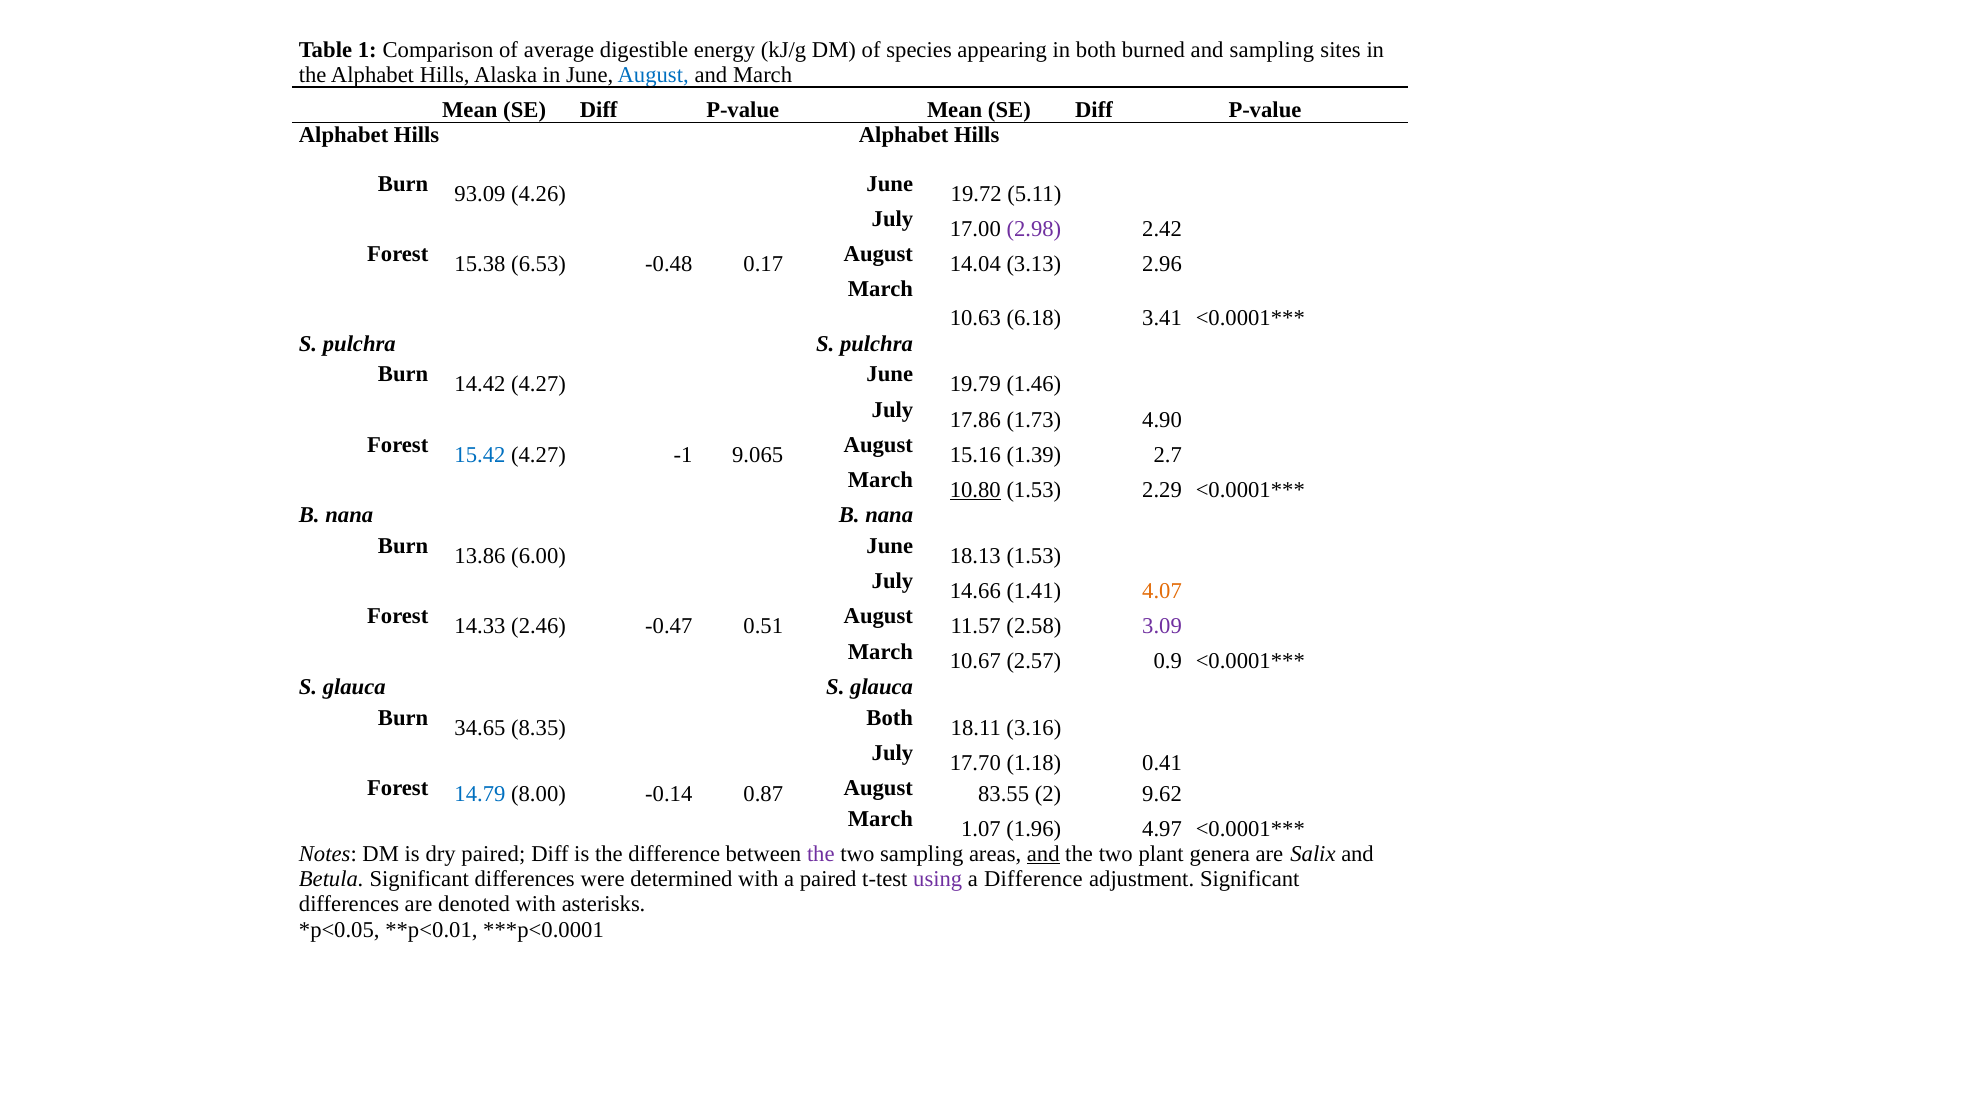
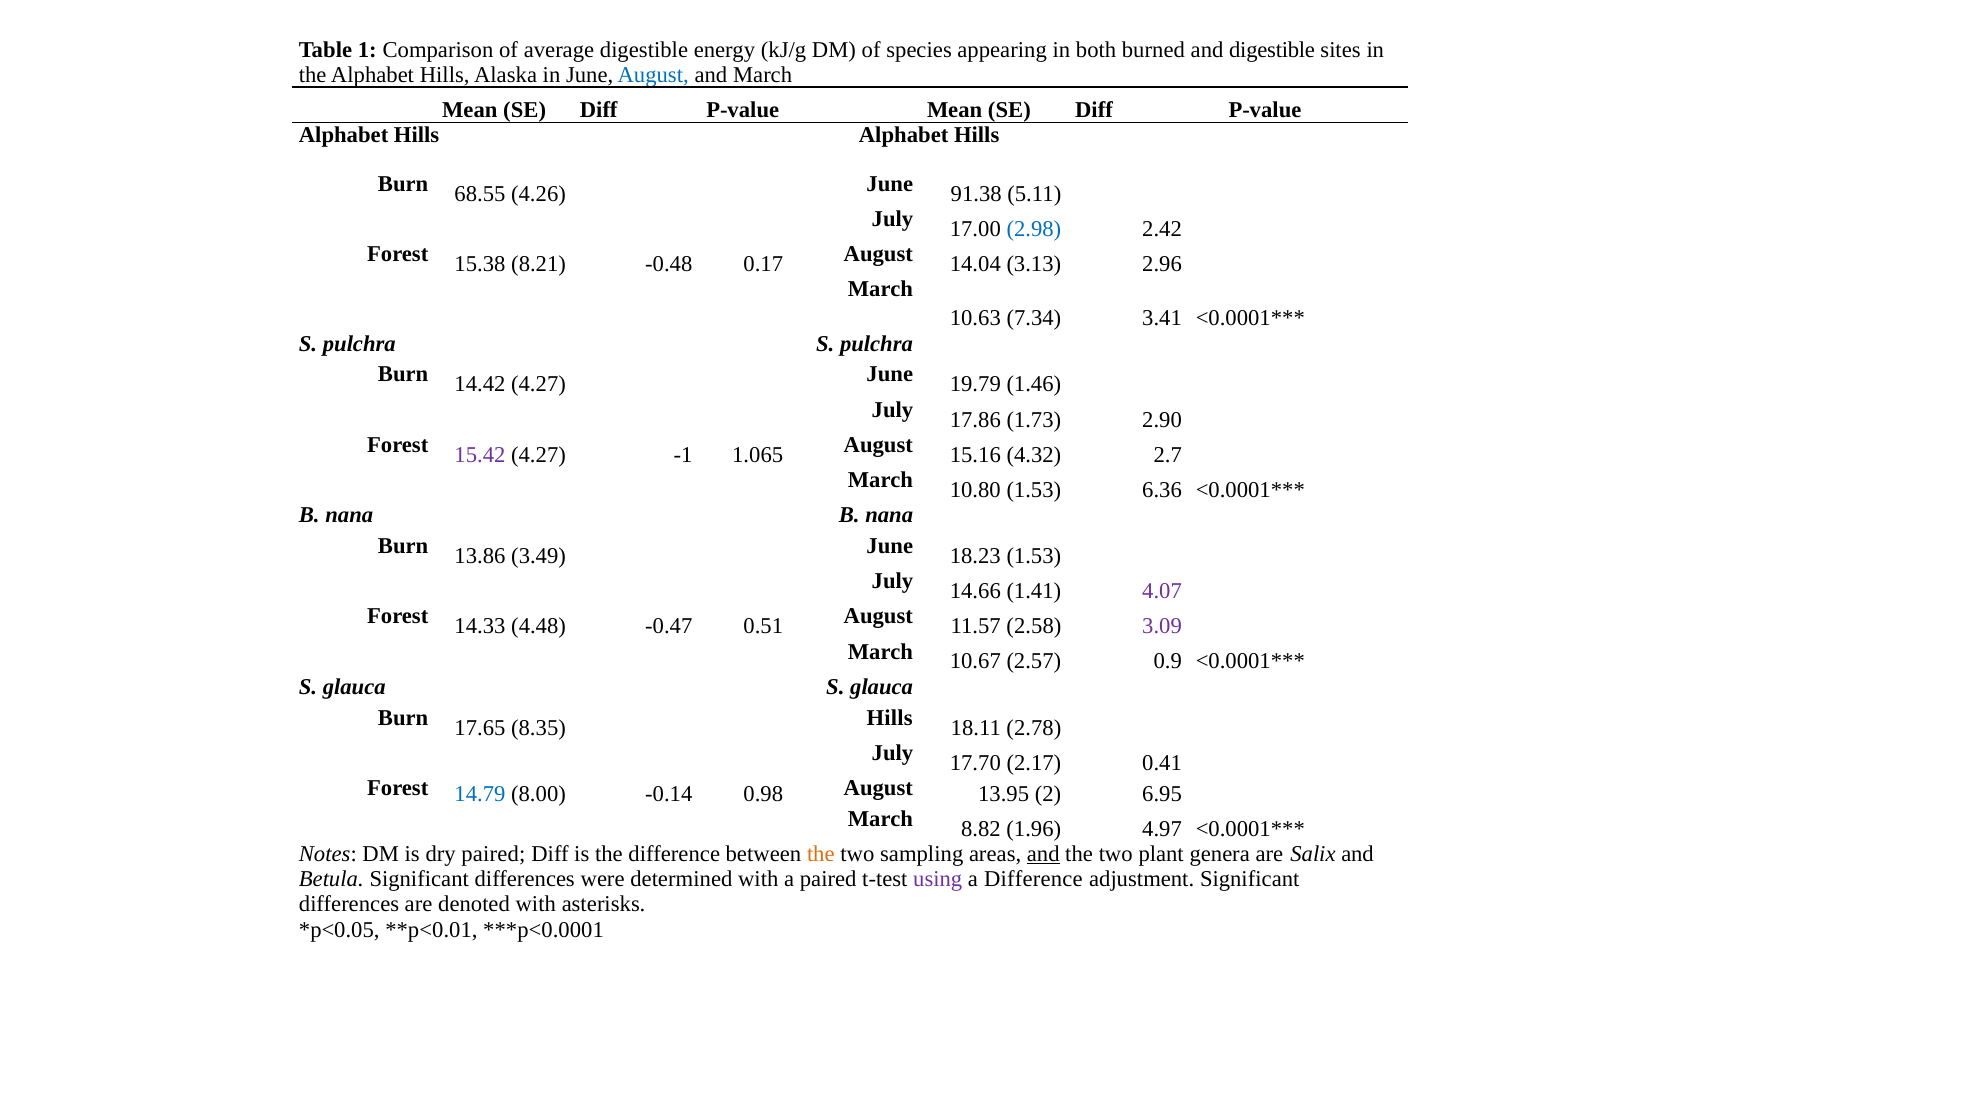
and sampling: sampling -> digestible (1272, 50)
93.09: 93.09 -> 68.55 (480, 194)
19.72: 19.72 -> 91.38 (976, 194)
2.98 colour: purple -> blue (1034, 229)
6.53: 6.53 -> 8.21 (539, 264)
6.18: 6.18 -> 7.34 (1034, 319)
4.90: 4.90 -> 2.90 (1162, 420)
15.42 colour: blue -> purple (480, 455)
9.065: 9.065 -> 1.065 (758, 455)
1.39: 1.39 -> 4.32 (1034, 455)
10.80 underline: present -> none (975, 490)
2.29: 2.29 -> 6.36 (1162, 490)
6.00: 6.00 -> 3.49 (539, 556)
18.13: 18.13 -> 18.23 (975, 556)
4.07 colour: orange -> purple (1162, 591)
2.46: 2.46 -> 4.48 (539, 627)
34.65: 34.65 -> 17.65 (480, 728)
8.35 Both: Both -> Hills (890, 718)
3.16: 3.16 -> 2.78 (1034, 728)
1.18: 1.18 -> 2.17 (1034, 763)
0.87: 0.87 -> 0.98 (763, 794)
83.55: 83.55 -> 13.95 (1004, 794)
9.62: 9.62 -> 6.95 (1162, 794)
1.07: 1.07 -> 8.82 (981, 829)
the colour: purple -> orange (821, 854)
